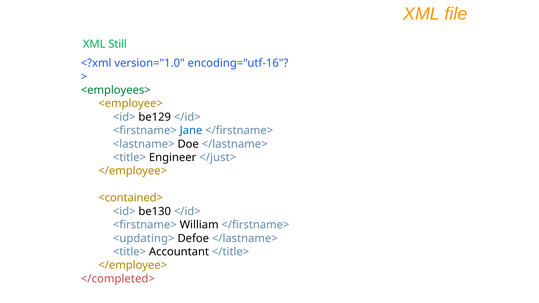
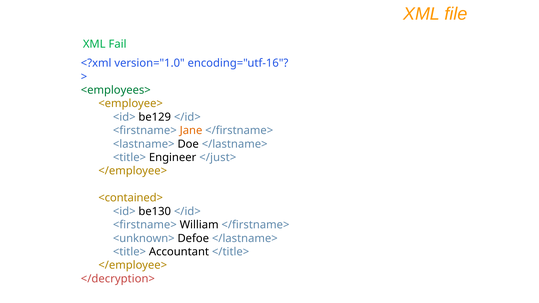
Still: Still -> Fail (118, 44)
Jane colour: blue -> orange (191, 131)
<updating>: <updating> -> <unknown> (144, 238)
</completed>: </completed> -> </decryption> (118, 279)
